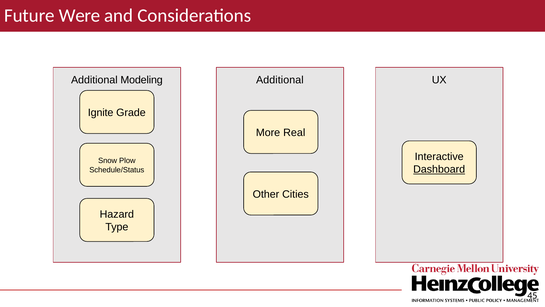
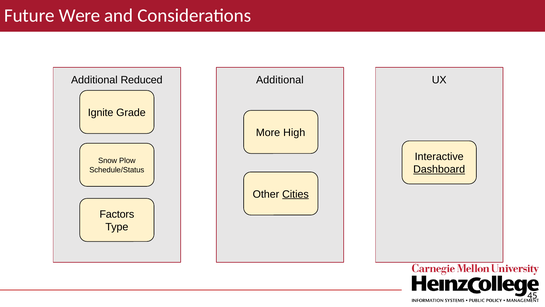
Modeling: Modeling -> Reduced (142, 80)
Real: Real -> High (294, 132)
Cities underline: none -> present (295, 194)
Hazard: Hazard -> Factors (117, 214)
